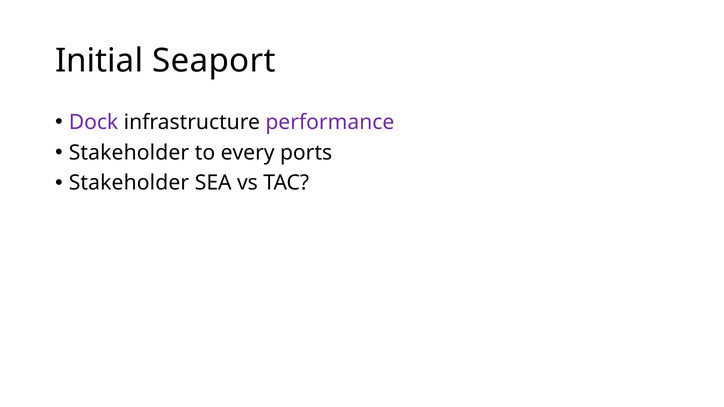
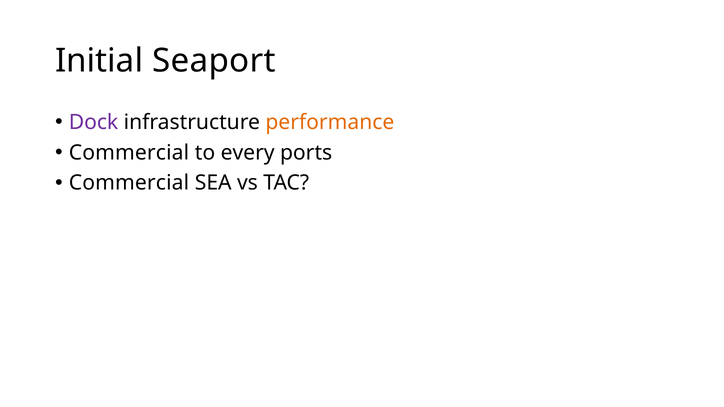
performance colour: purple -> orange (330, 122)
Stakeholder: Stakeholder -> Commercial (129, 153)
Stakeholder: Stakeholder -> Commercial (129, 183)
